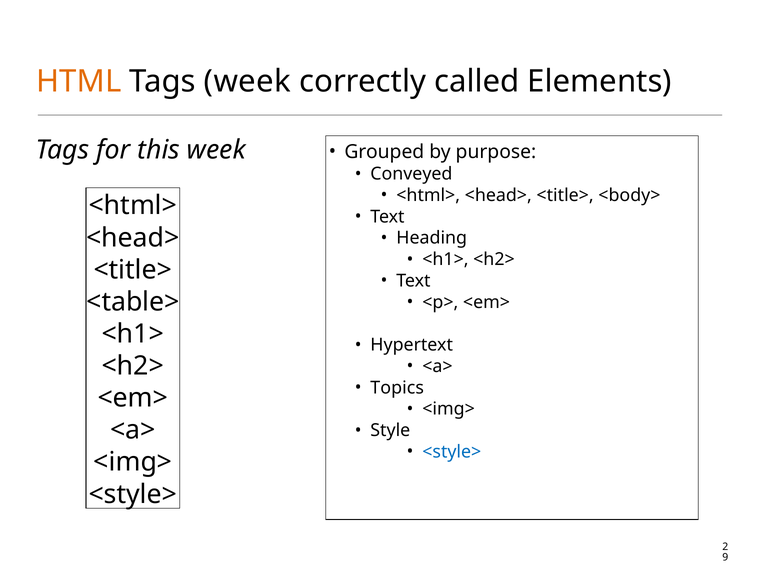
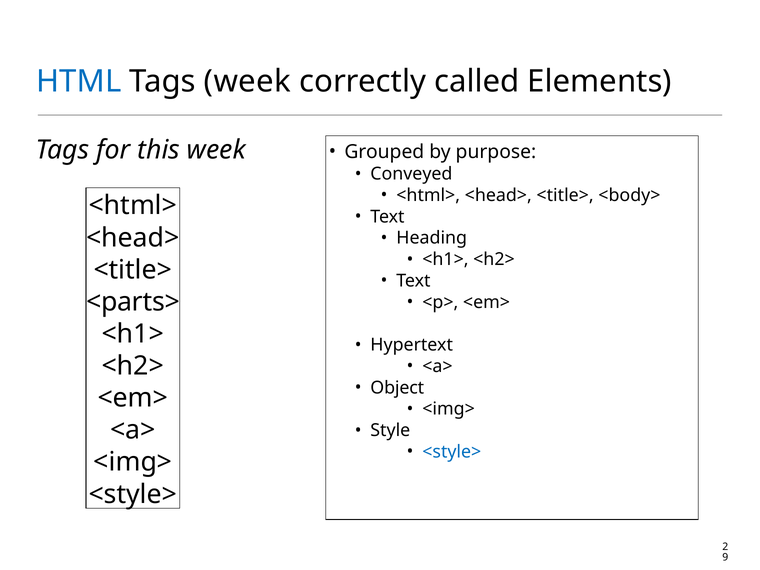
HTML colour: orange -> blue (79, 81)
<table>: <table> -> <parts> (133, 302)
Topics: Topics -> Object (397, 388)
